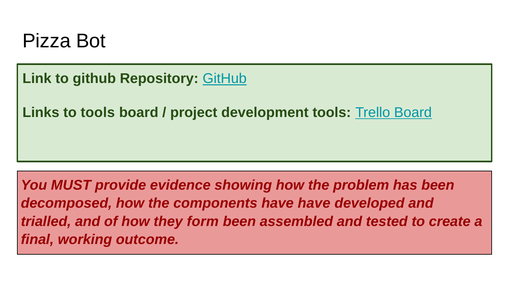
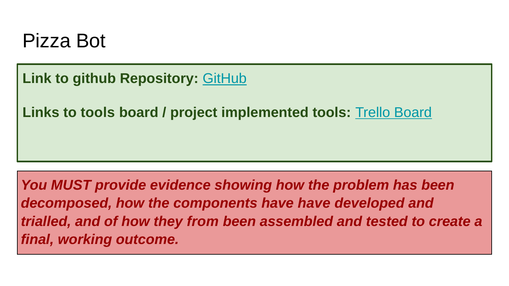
development: development -> implemented (265, 113)
form: form -> from (203, 222)
